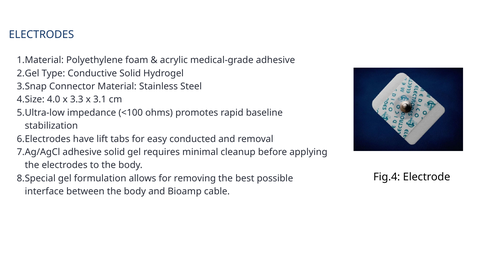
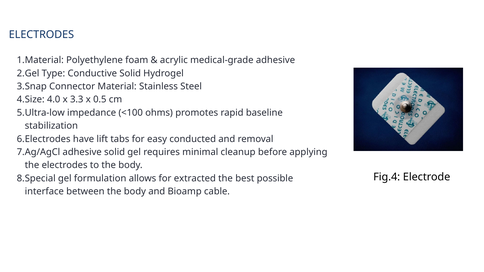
3.1: 3.1 -> 0.5 (100, 100)
removing: removing -> extracted (195, 179)
